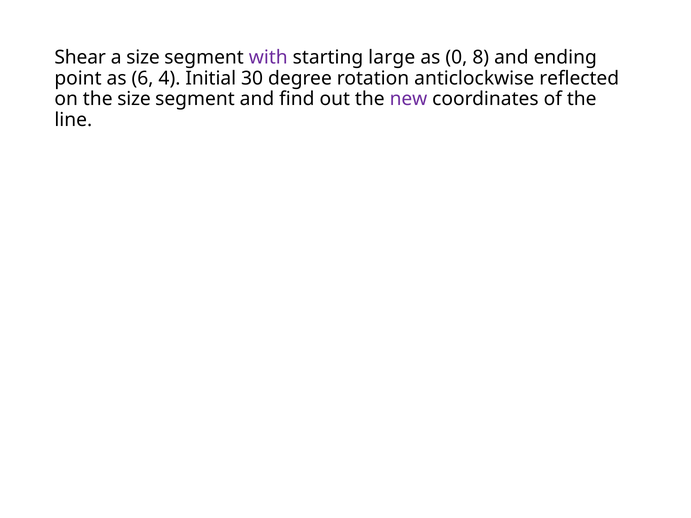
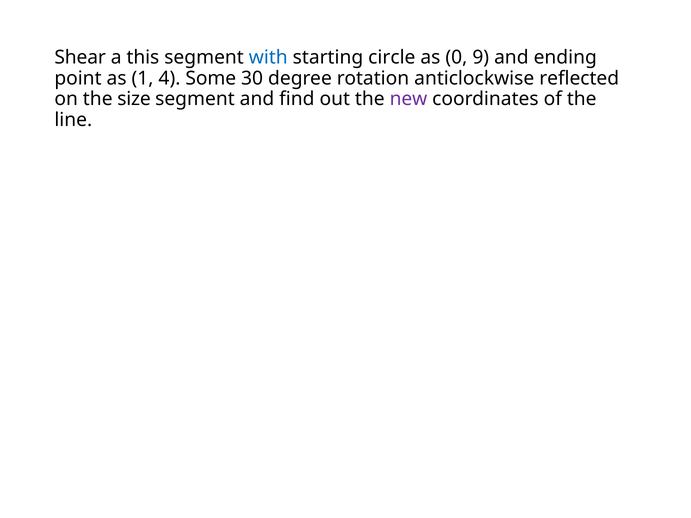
a size: size -> this (143, 58)
with colour: purple -> blue (268, 58)
large: large -> circle (392, 58)
8: 8 -> 9 (481, 58)
6: 6 -> 1 (143, 78)
Initial: Initial -> Some (211, 78)
